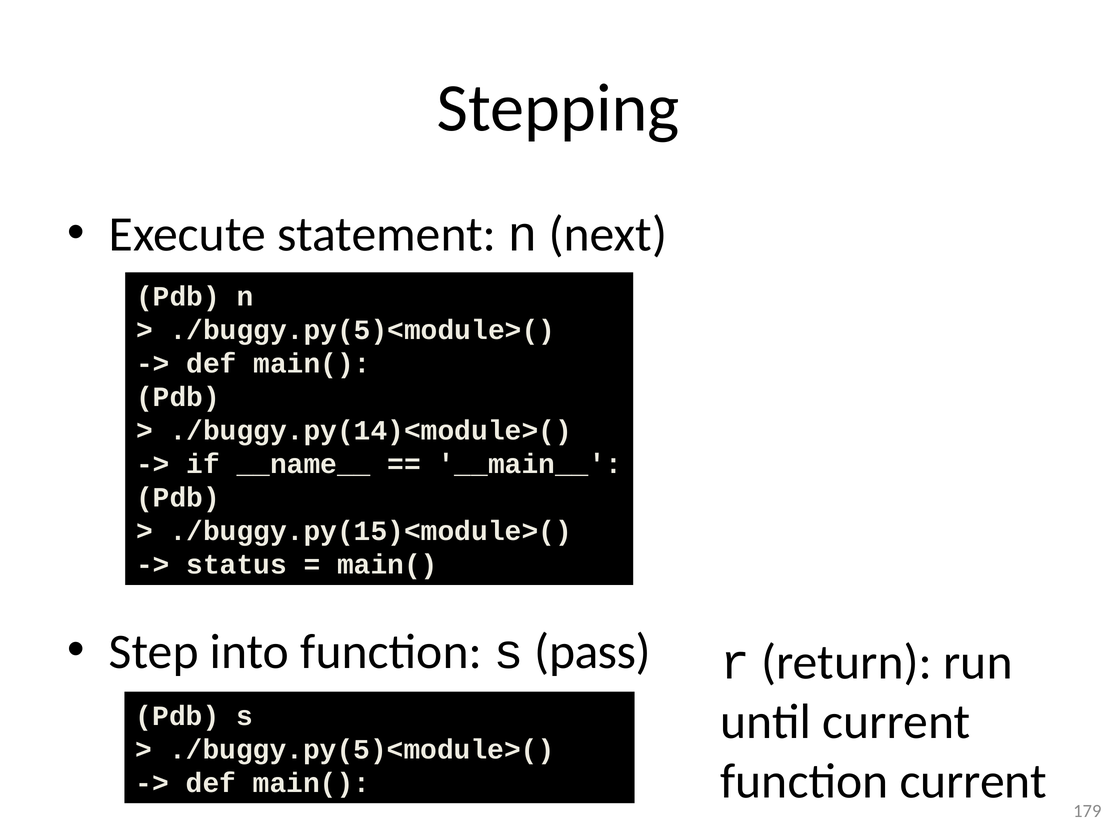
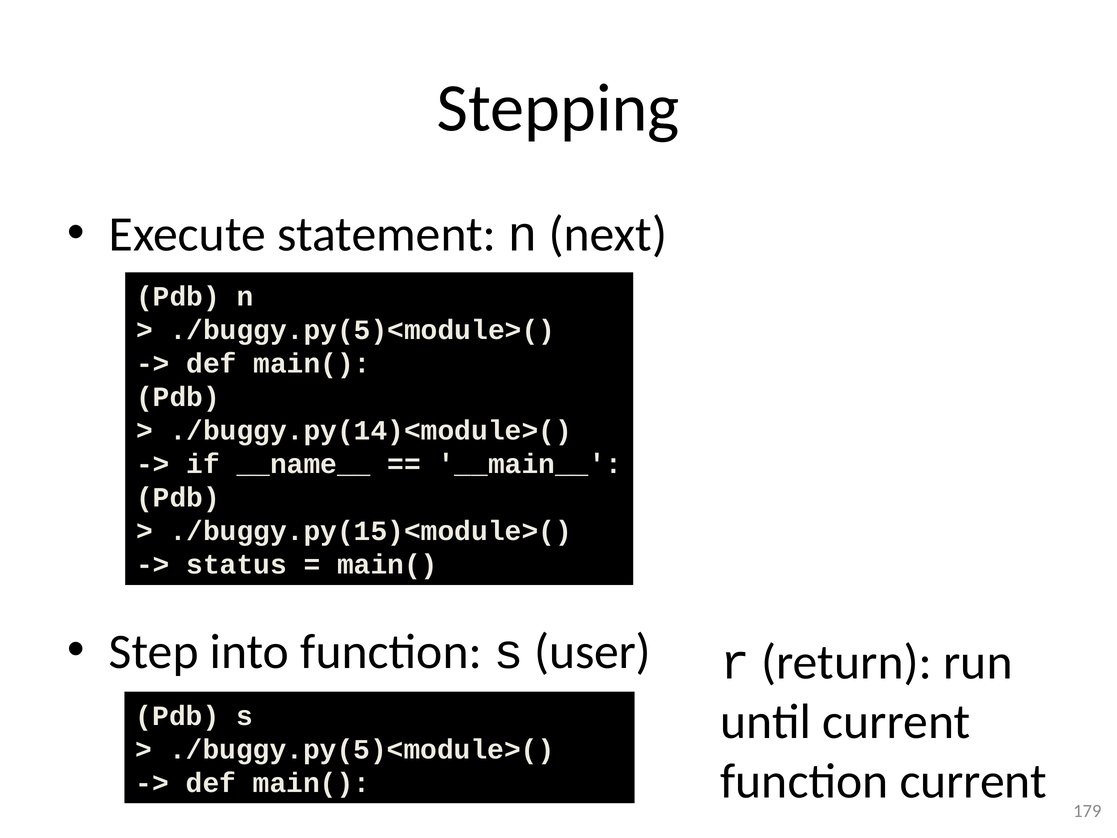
pass: pass -> user (593, 651)
